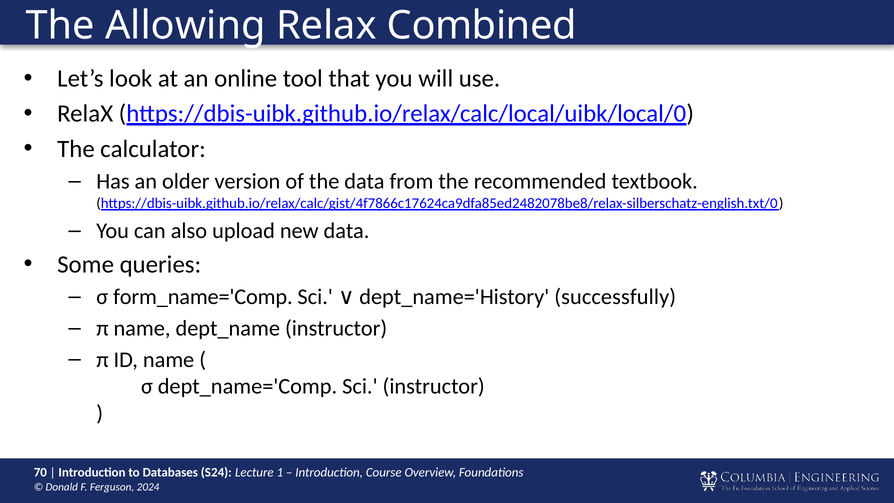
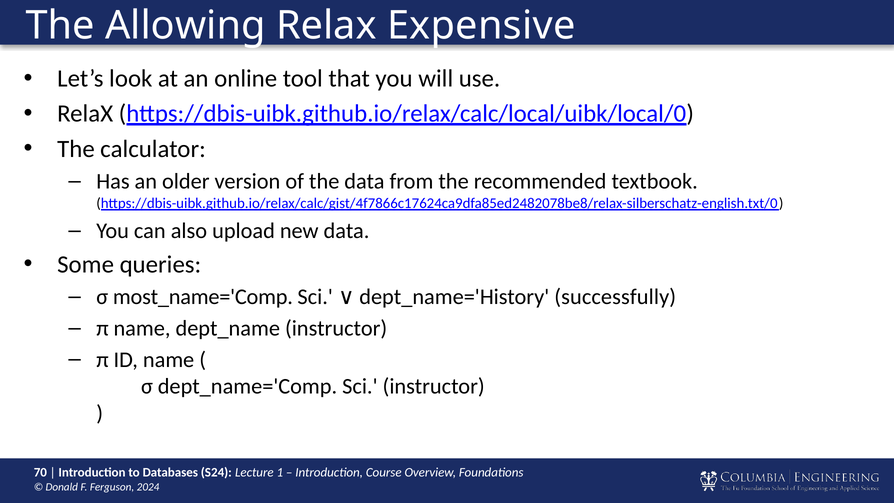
Combined: Combined -> Expensive (481, 26)
form_name='Comp: form_name='Comp -> most_name='Comp (203, 297)
